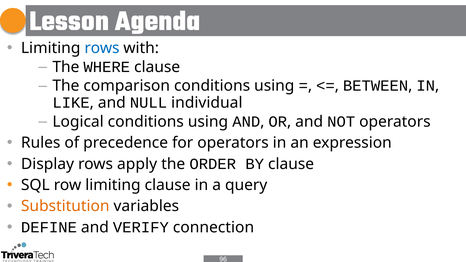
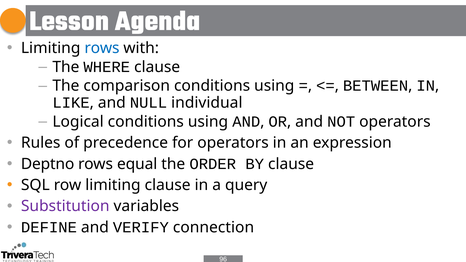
Display: Display -> Deptno (48, 164)
apply: apply -> equal (137, 164)
Substitution colour: orange -> purple (65, 206)
